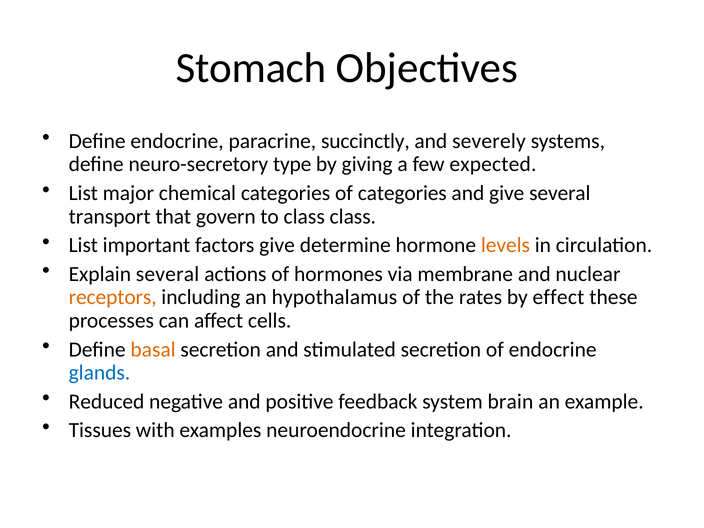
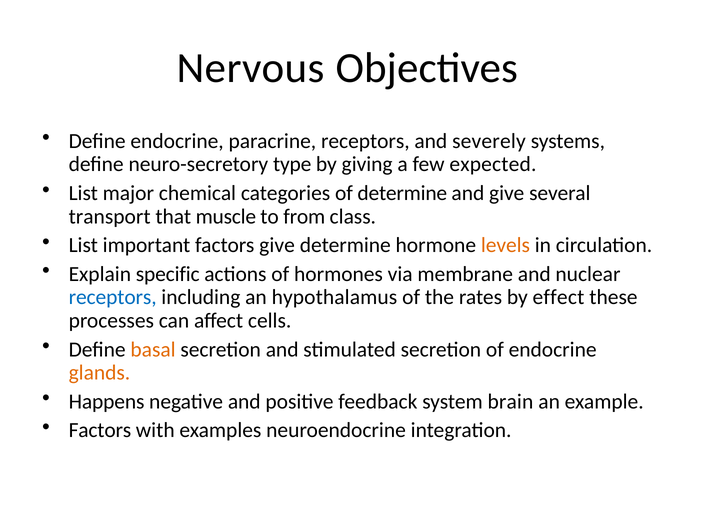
Stomach: Stomach -> Nervous (251, 68)
paracrine succinctly: succinctly -> receptors (365, 141)
of categories: categories -> determine (402, 193)
govern: govern -> muscle (226, 216)
to class: class -> from (304, 216)
Explain several: several -> specific (168, 274)
receptors colour: orange -> blue (113, 297)
glands colour: blue -> orange (99, 373)
Reduced: Reduced -> Happens (107, 402)
Tissues: Tissues -> Factors (100, 430)
